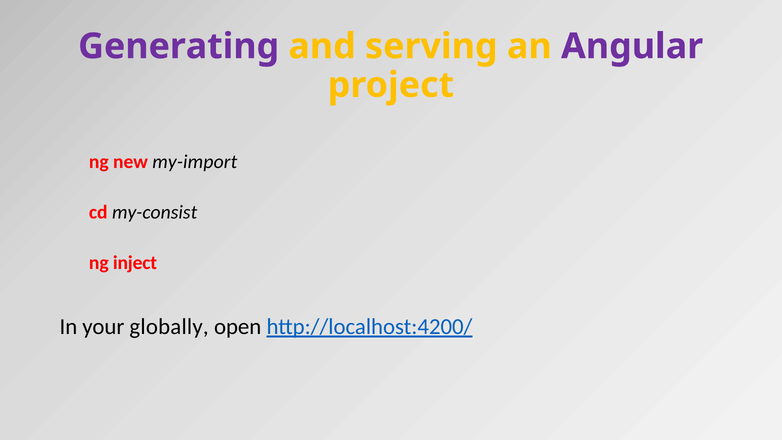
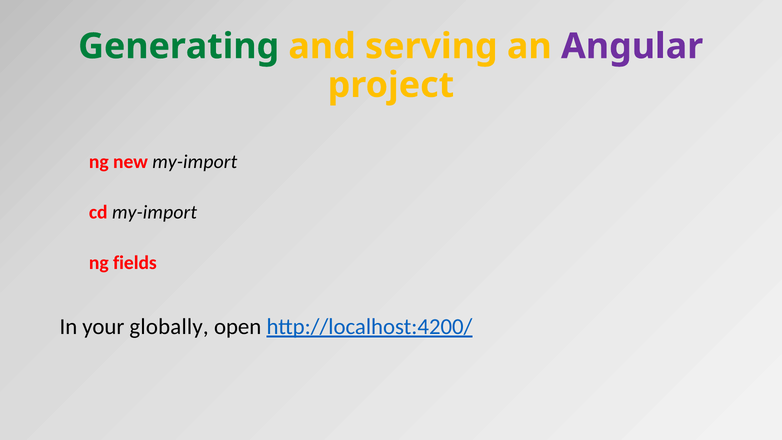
Generating colour: purple -> green (179, 46)
cd my-consist: my-consist -> my-import (155, 212)
inject: inject -> fields (135, 263)
